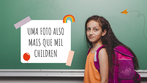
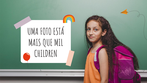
ALSO: ALSO -> ESTÁ (59, 32)
